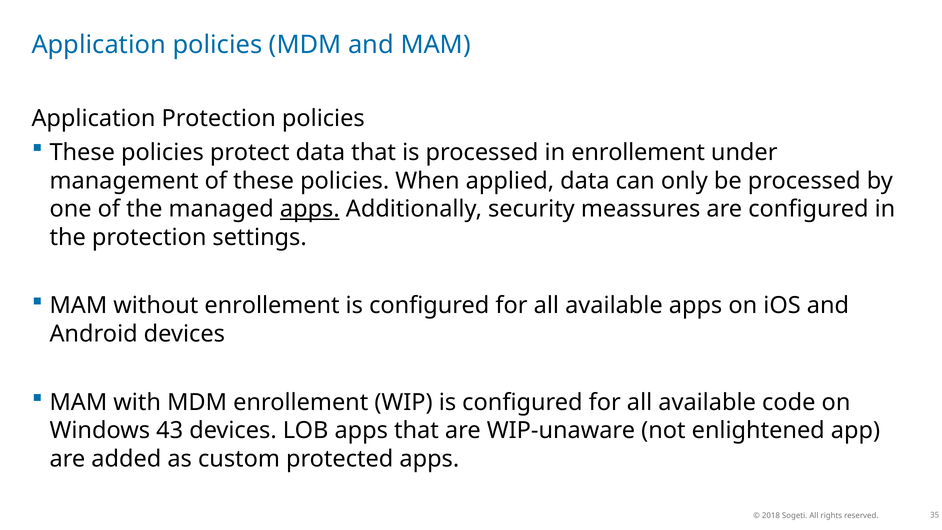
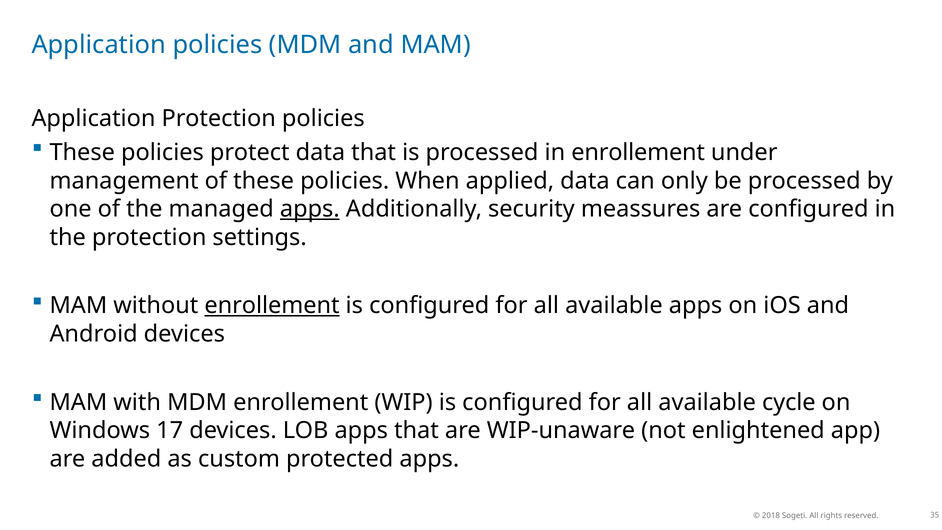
enrollement underline: none -> present (272, 306)
code: code -> cycle (789, 402)
43: 43 -> 17 (170, 430)
